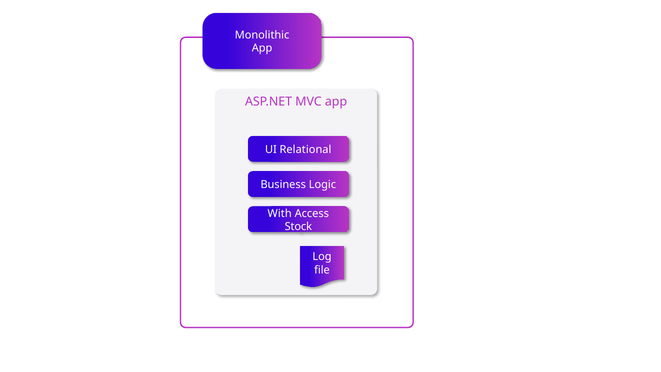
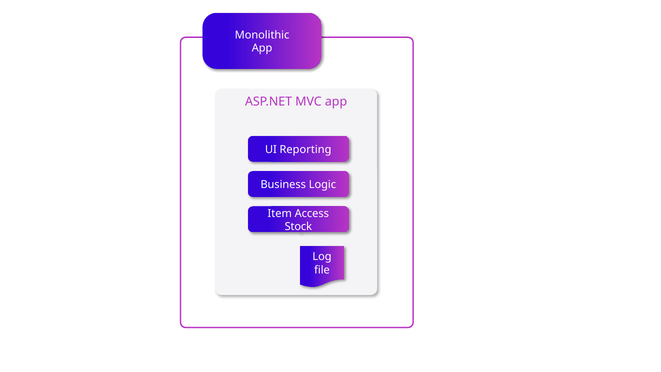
Relational: Relational -> Reporting (306, 149)
With: With -> Item (280, 213)
